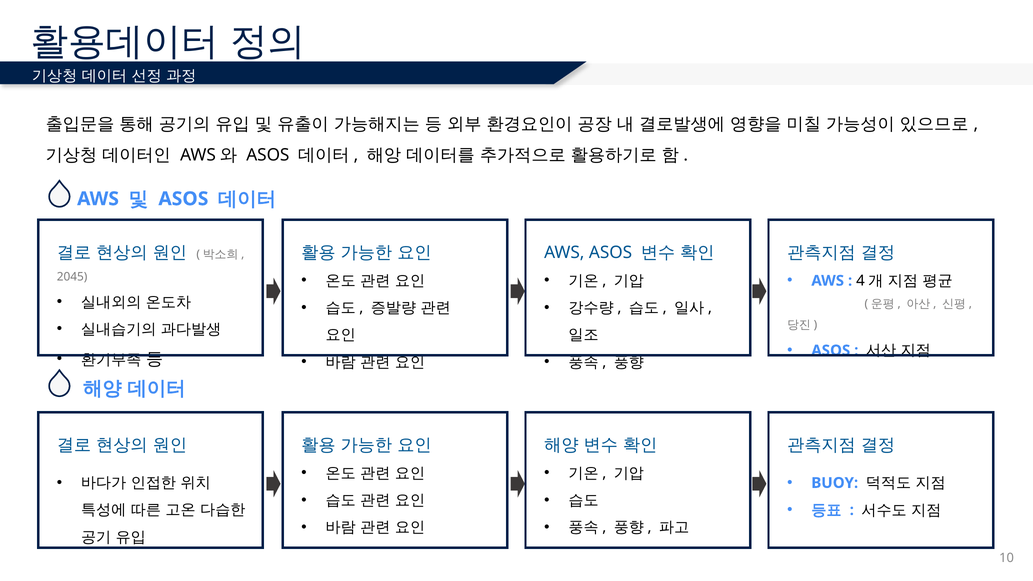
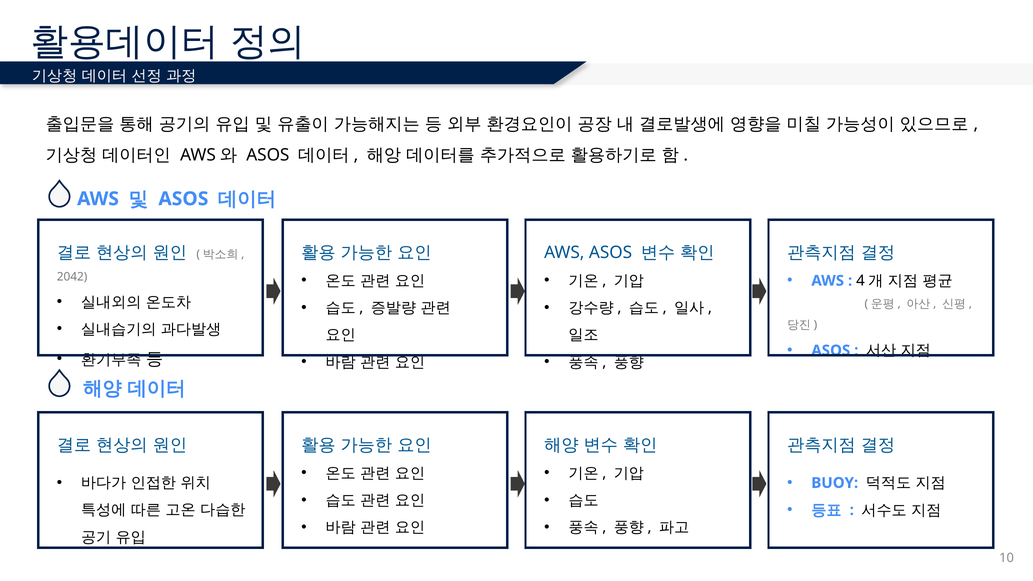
2045: 2045 -> 2042 (72, 277)
